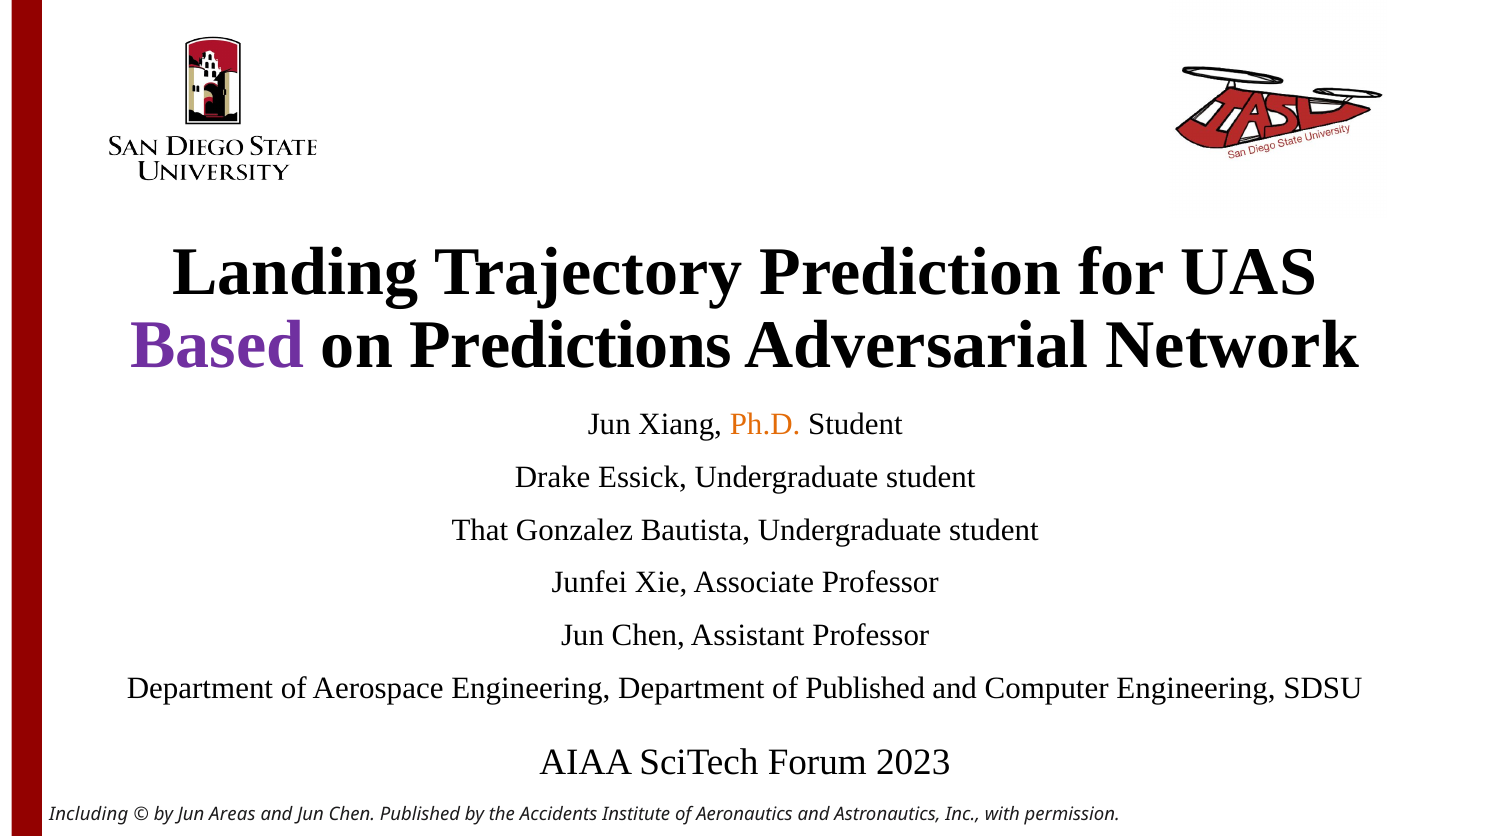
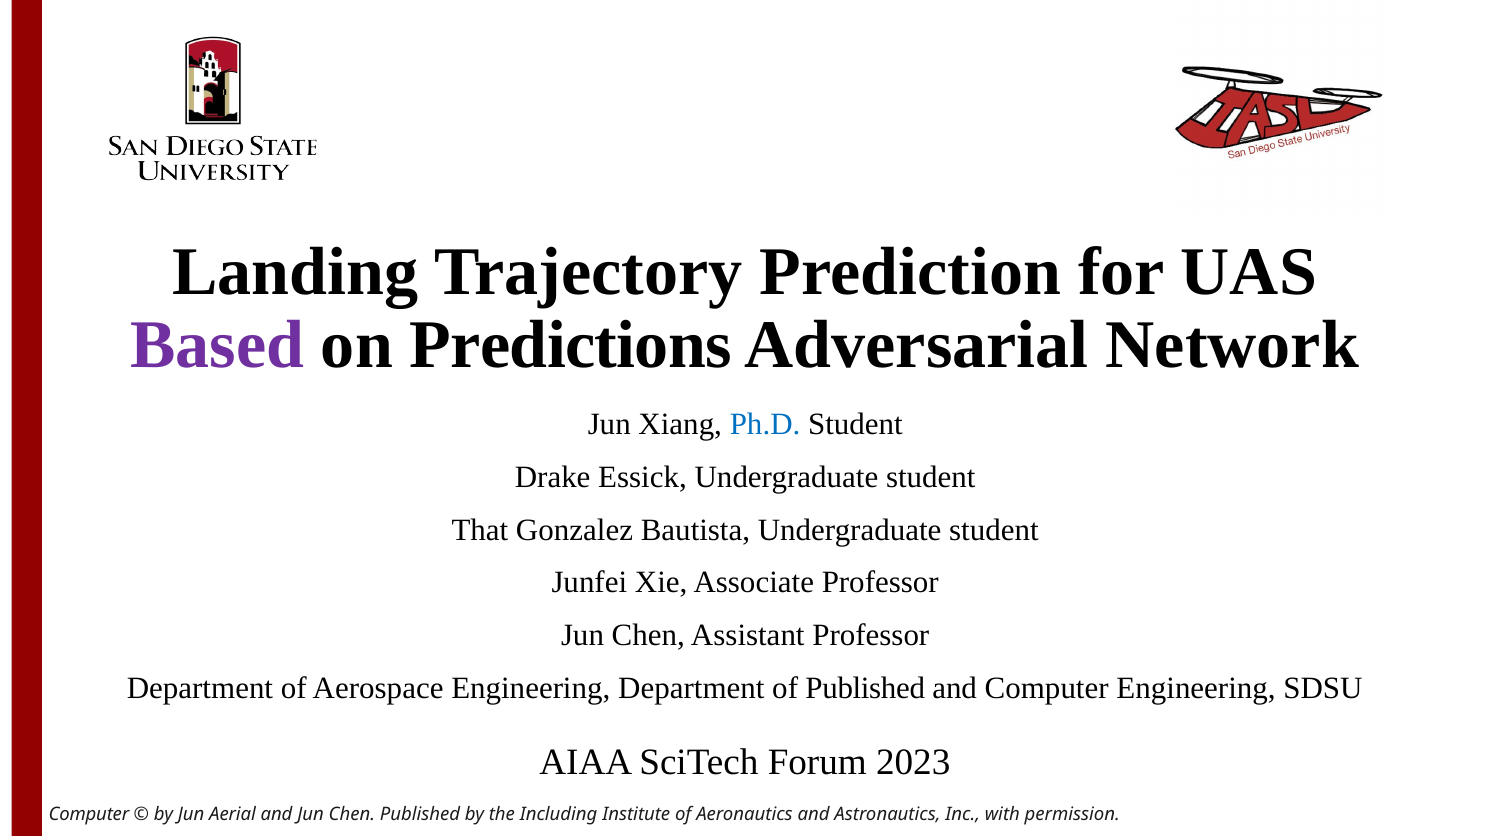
Ph.D colour: orange -> blue (765, 424)
Including: Including -> Computer (89, 814)
Areas: Areas -> Aerial (233, 814)
Accidents: Accidents -> Including (559, 814)
